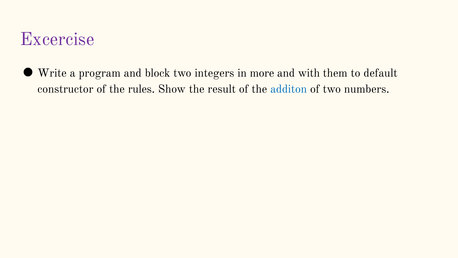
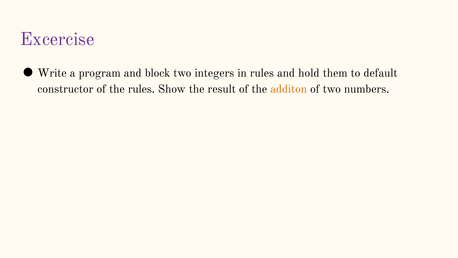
in more: more -> rules (262, 73)
with: with -> hold (309, 73)
additon colour: blue -> orange (289, 89)
